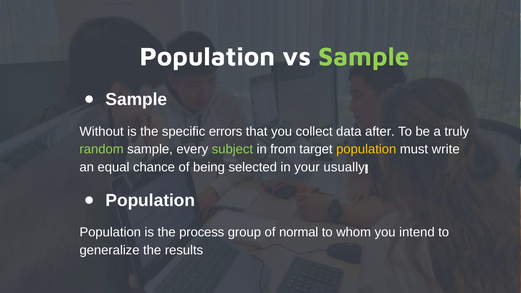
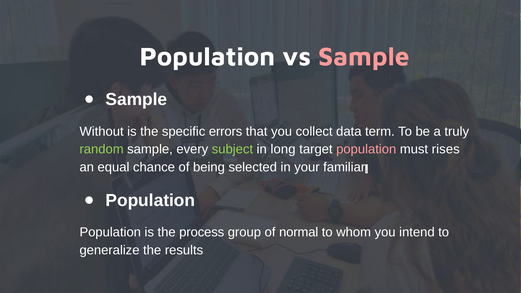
Sample colour: light green -> pink (364, 57)
after: after -> term (380, 131)
from: from -> long (283, 149)
population colour: yellow -> pink (366, 149)
write: write -> rises (446, 149)
usually: usually -> familiar (344, 167)
